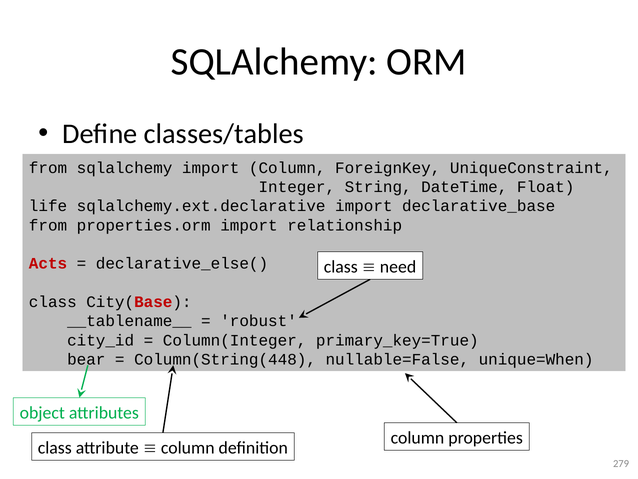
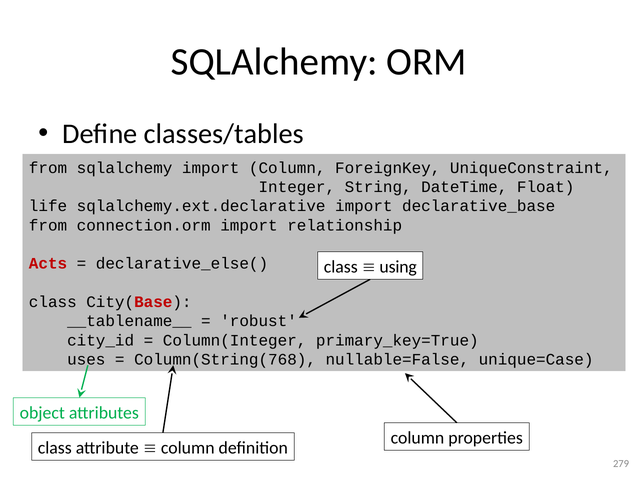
properties.orm: properties.orm -> connection.orm (144, 225)
need: need -> using (398, 267)
bear: bear -> uses (86, 359)
Column(String(448: Column(String(448 -> Column(String(768 (225, 359)
unique=When: unique=When -> unique=Case (536, 359)
